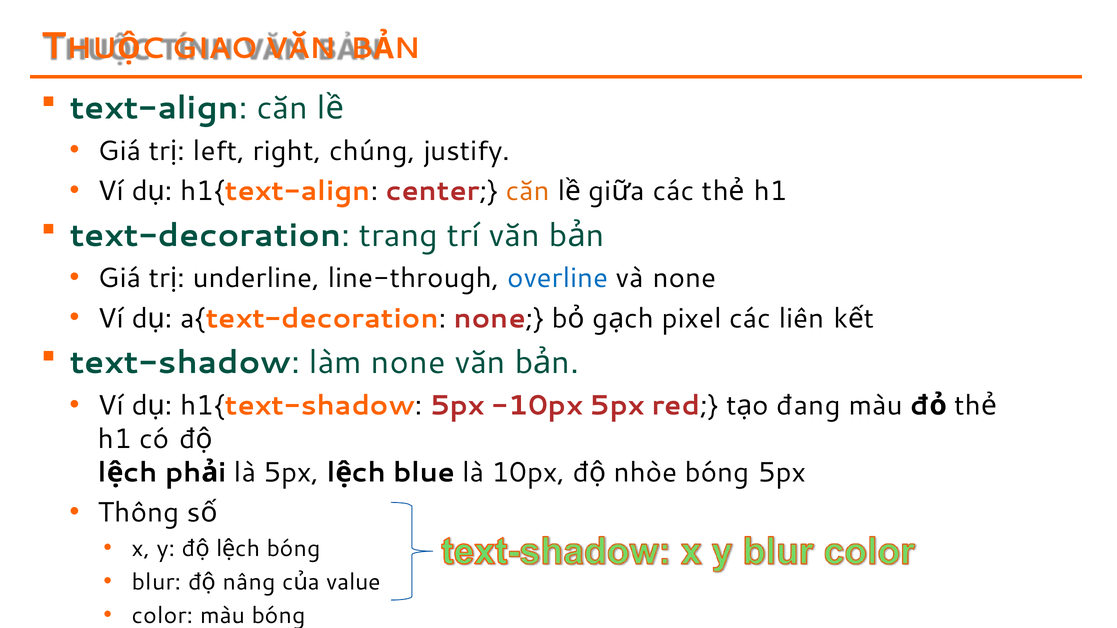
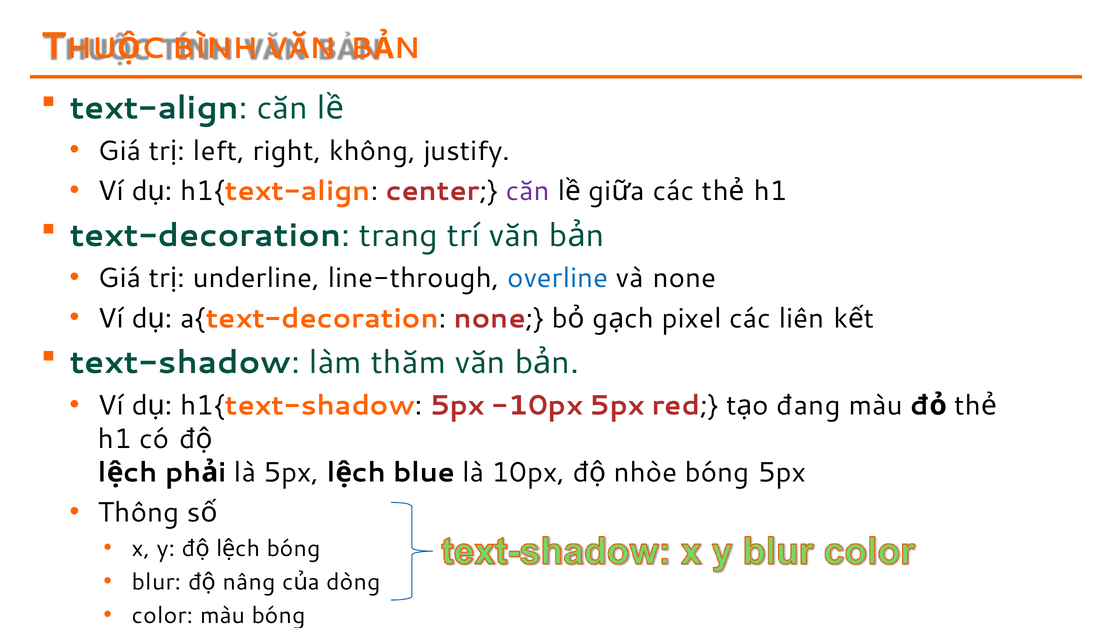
GIAO: GIAO -> BÌNH (215, 49)
chúng: chúng -> không (373, 151)
căn colour: orange -> purple (528, 191)
làm none: none -> thăm (408, 363)
value: value -> dòng (353, 582)
